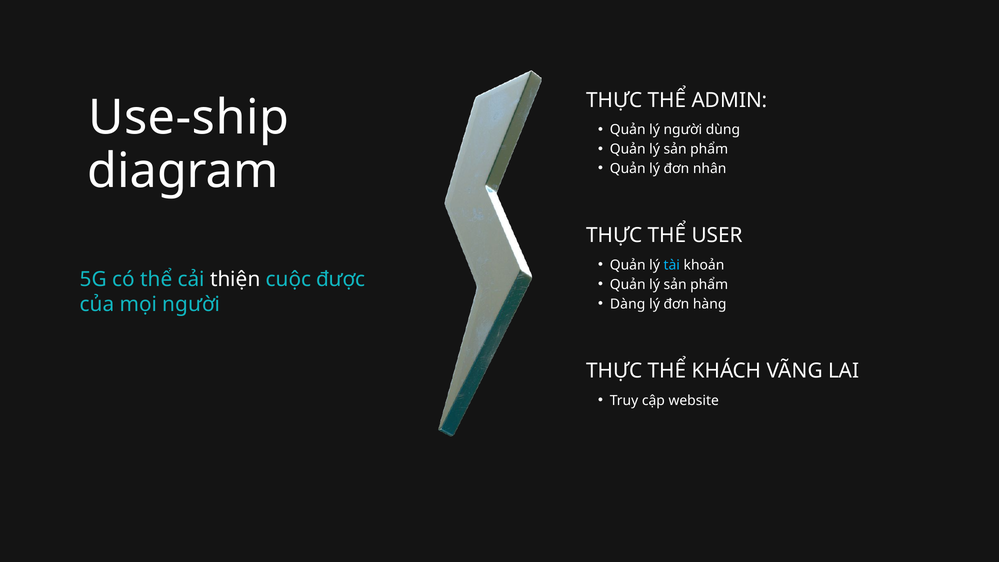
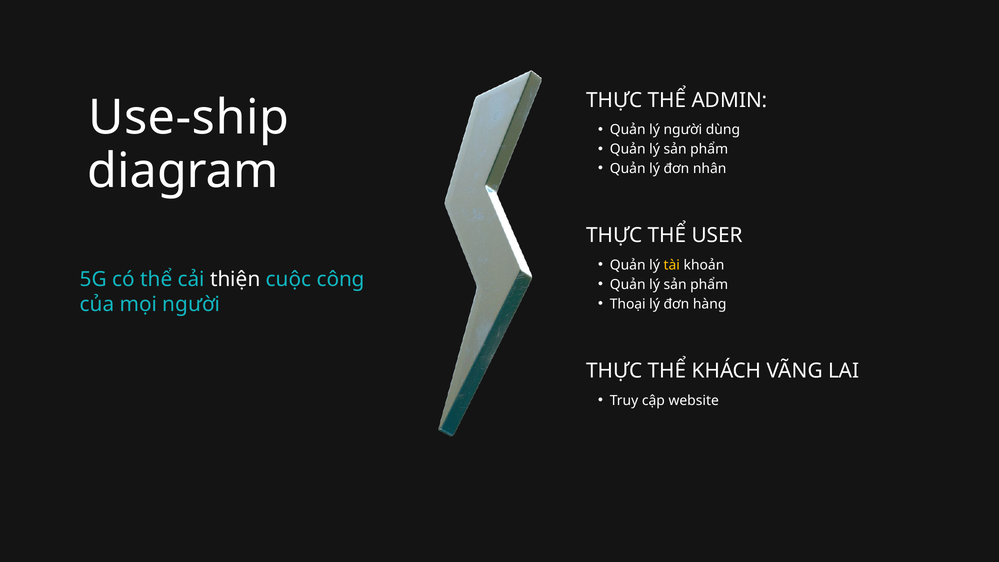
tài colour: light blue -> yellow (672, 265)
được: được -> công (341, 280)
Dàng: Dàng -> Thoại (628, 304)
